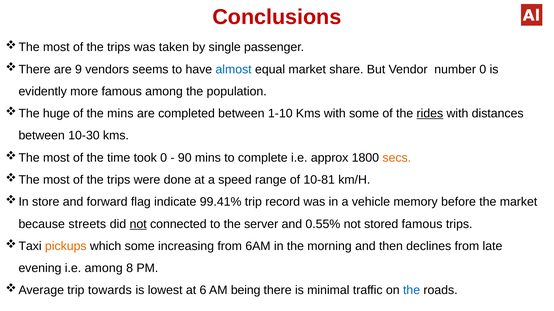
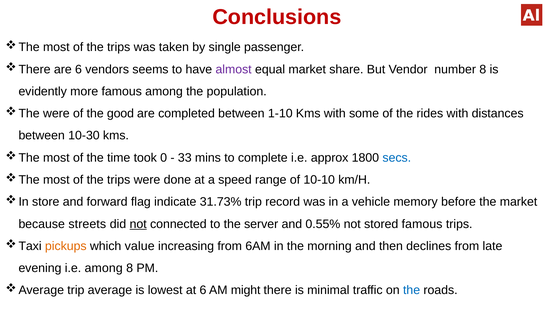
are 9: 9 -> 6 (78, 69)
almost colour: blue -> purple (234, 69)
number 0: 0 -> 8 (483, 69)
huge: huge -> were (56, 114)
the mins: mins -> good (120, 114)
rides underline: present -> none (430, 114)
90: 90 -> 33 (185, 158)
secs colour: orange -> blue (397, 158)
10-81: 10-81 -> 10-10 (319, 180)
99.41%: 99.41% -> 31.73% (221, 202)
which some: some -> value (140, 247)
towards: towards -> average (110, 291)
being: being -> might (246, 291)
